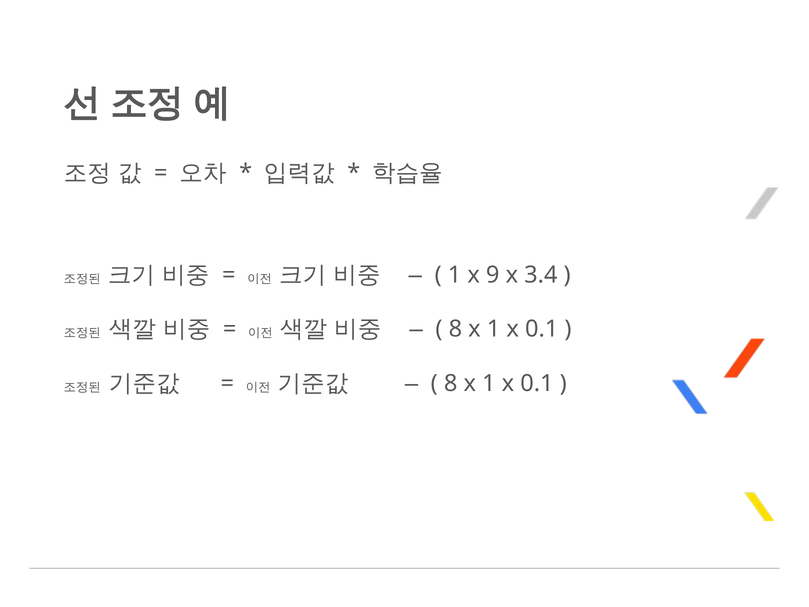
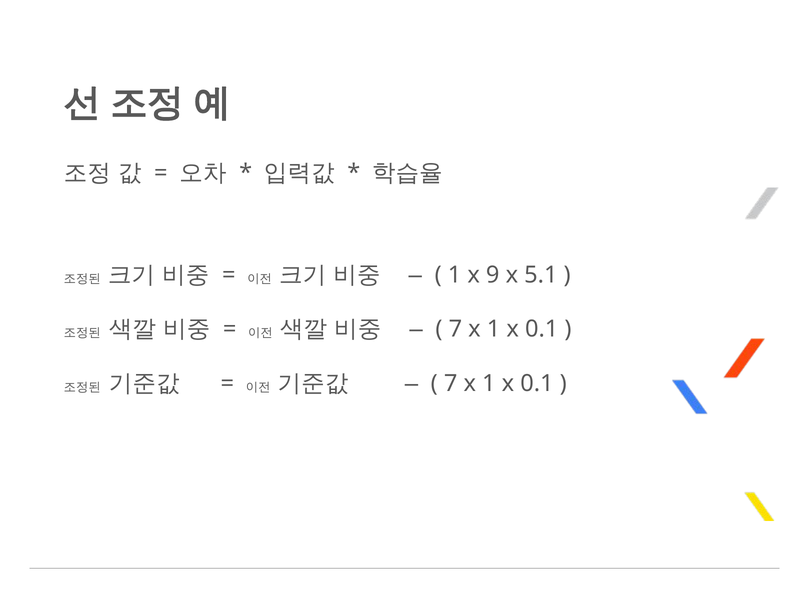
3.4: 3.4 -> 5.1 (541, 275)
8: 8 -> 7 (455, 329)
8: 8 -> 7 (451, 384)
